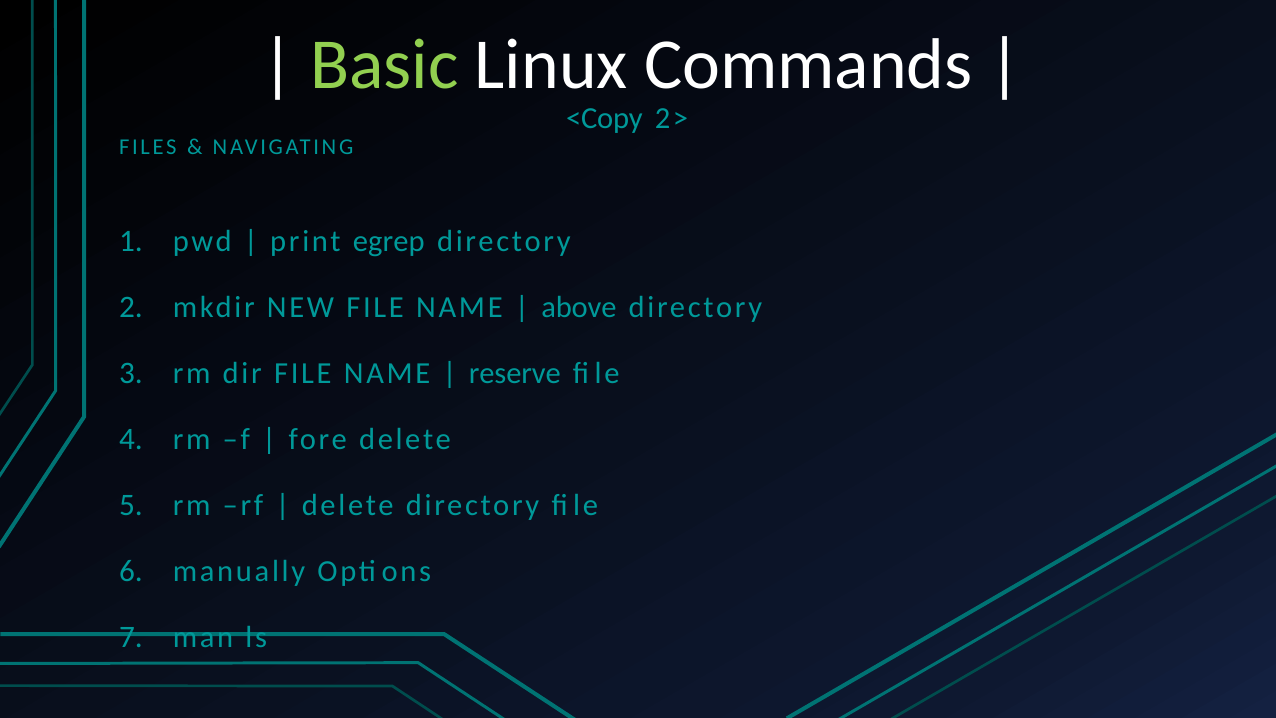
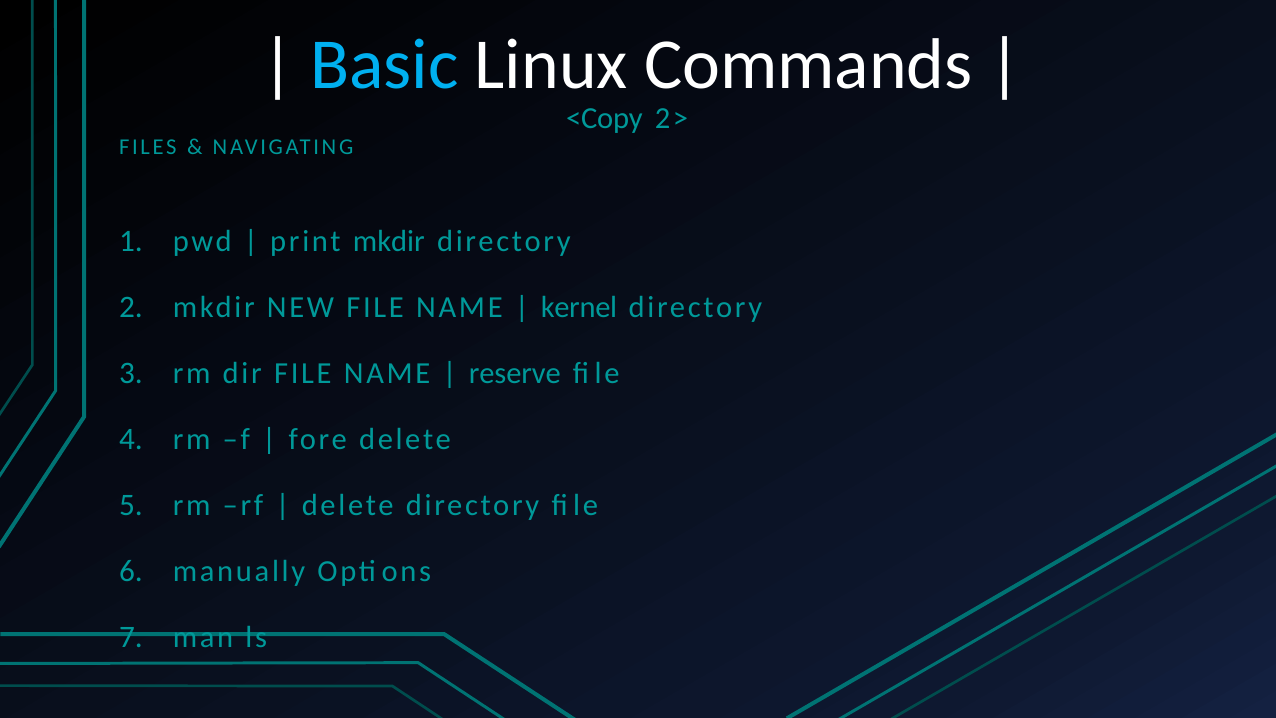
Basic colour: light green -> light blue (385, 65)
print egrep: egrep -> mkdir (389, 242)
above: above -> kernel (579, 308)
